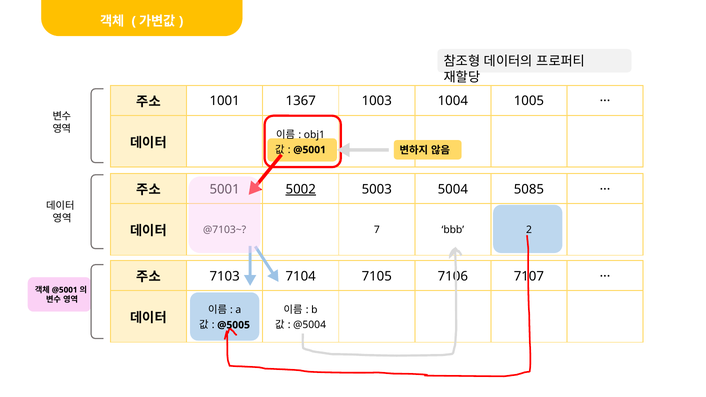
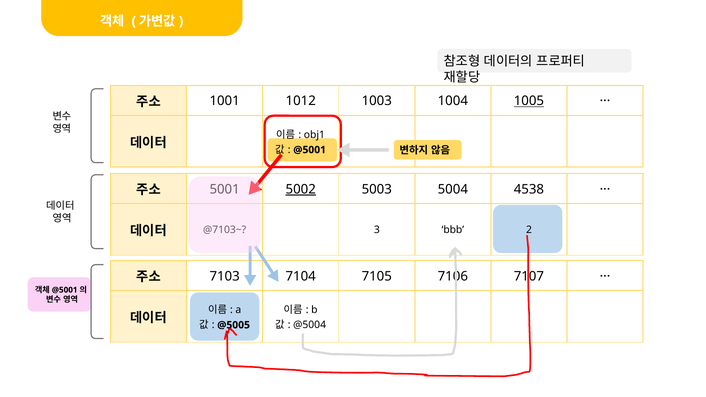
1367: 1367 -> 1012 (301, 101)
1005 underline: none -> present (529, 101)
5085: 5085 -> 4538 (529, 189)
7: 7 -> 3 (377, 230)
